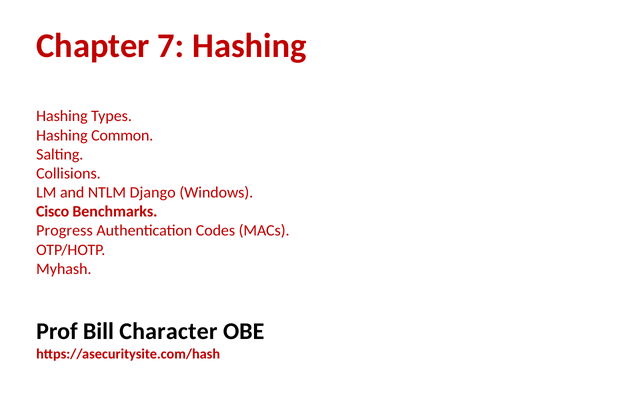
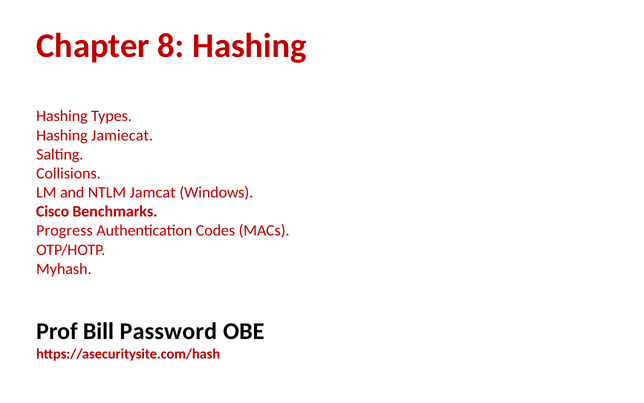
7: 7 -> 8 (171, 46)
Common: Common -> Jamiecat (122, 135)
Django: Django -> Jamcat (153, 192)
Character: Character -> Password (168, 331)
